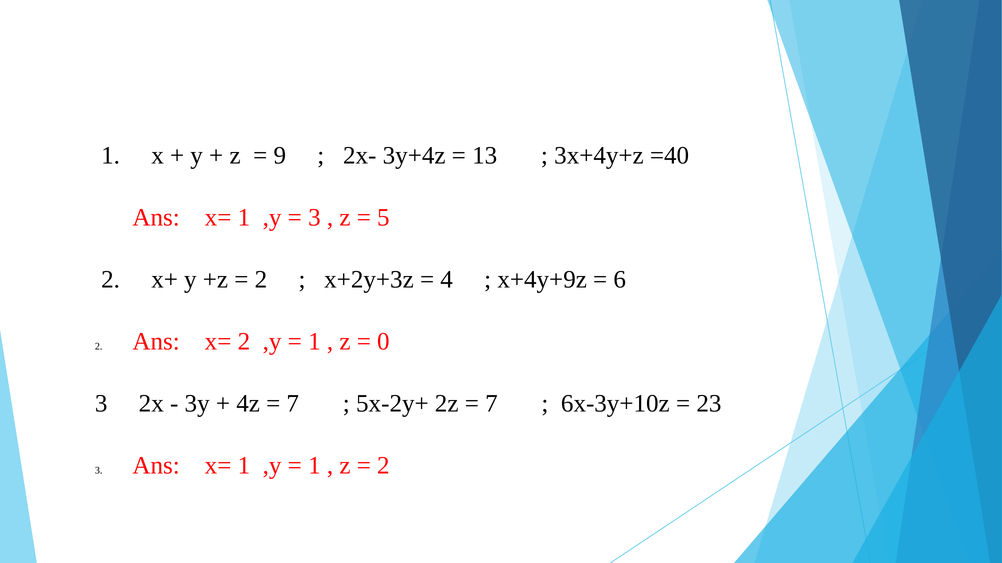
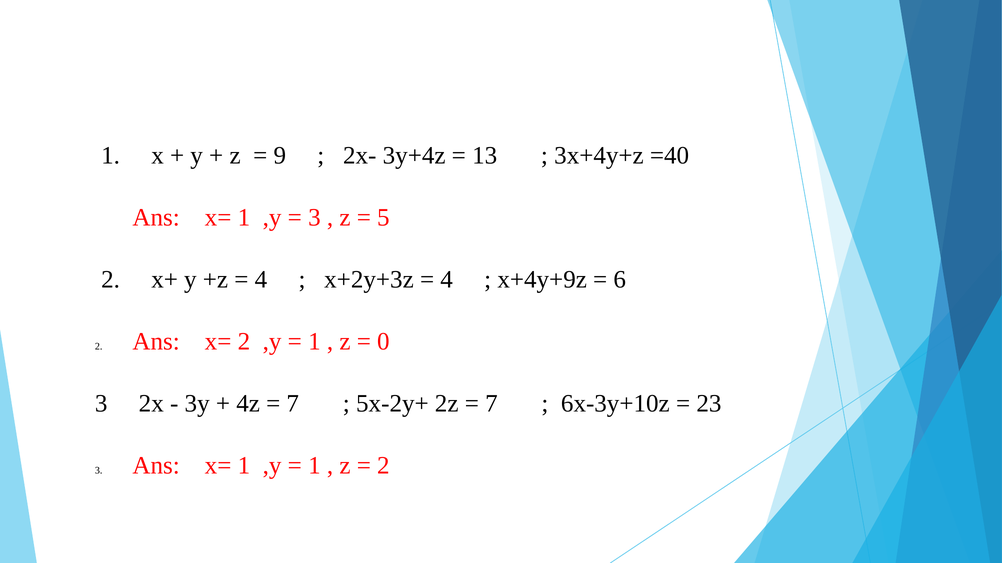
2: 2 -> 4 (261, 280)
